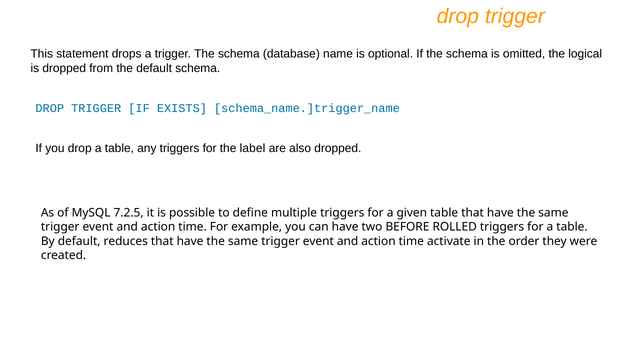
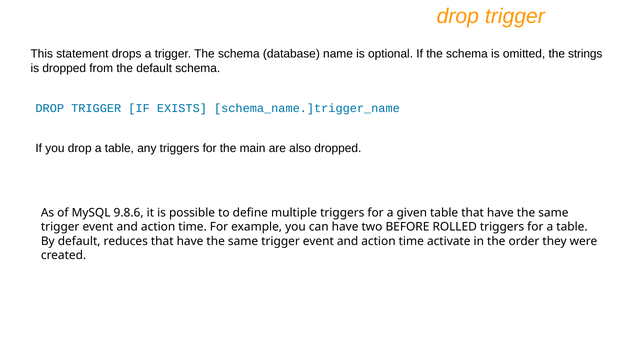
logical: logical -> strings (585, 54)
label: label -> main (253, 148)
7.2.5: 7.2.5 -> 9.8.6 (129, 213)
